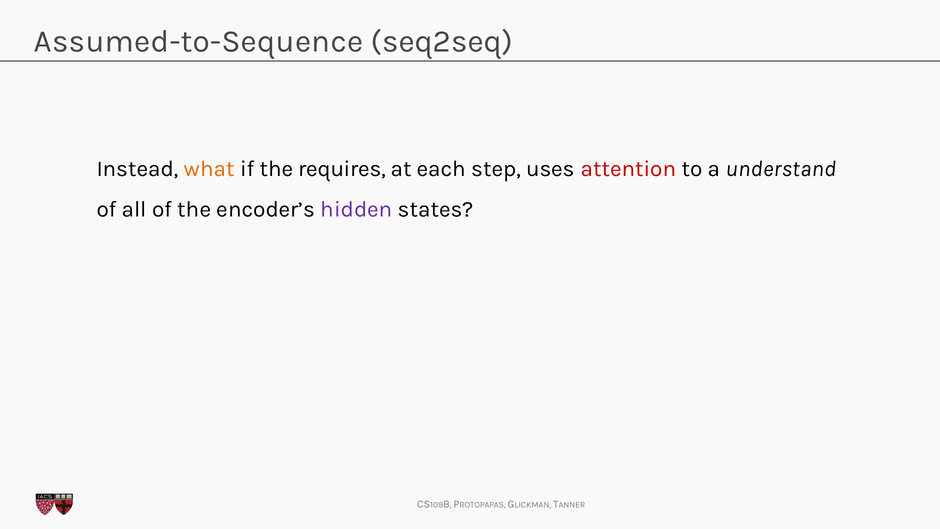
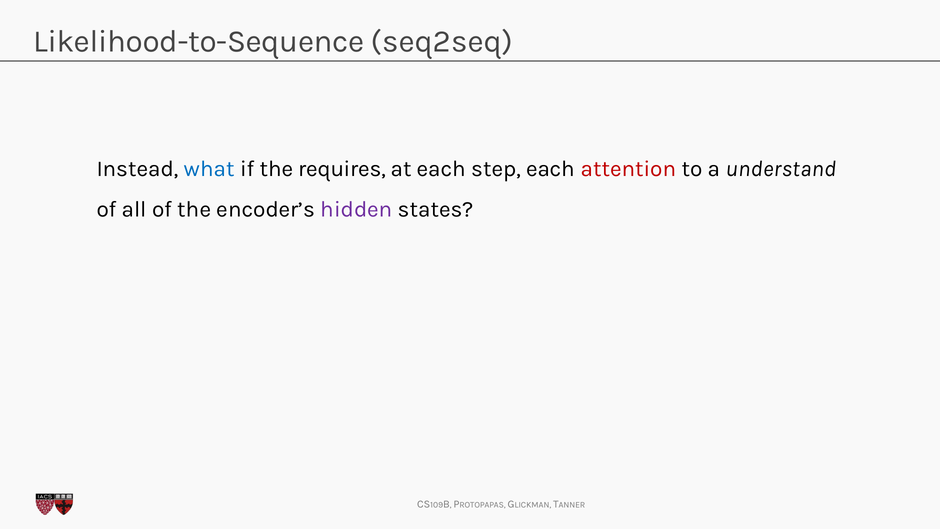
Assumed-to-Sequence: Assumed-to-Sequence -> Likelihood-to-Sequence (199, 41)
what colour: orange -> blue (209, 169)
step uses: uses -> each (550, 169)
